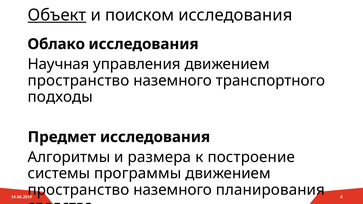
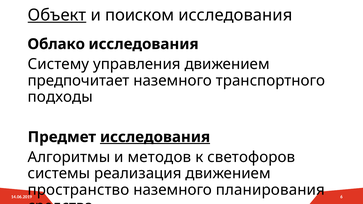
Научная: Научная -> Систему (58, 64)
пространство: пространство -> предпочитает (79, 81)
исследования underline: none -> present (155, 137)
размера: размера -> методов (159, 157)
построение: построение -> светофоров (251, 157)
программы: программы -> реализация (138, 174)
